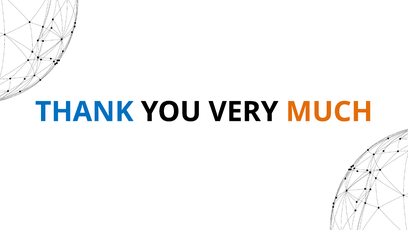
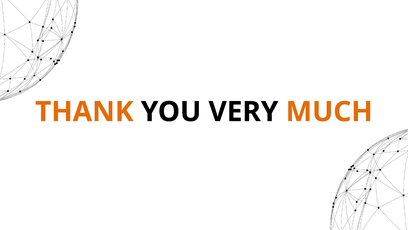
THANK colour: blue -> orange (84, 112)
